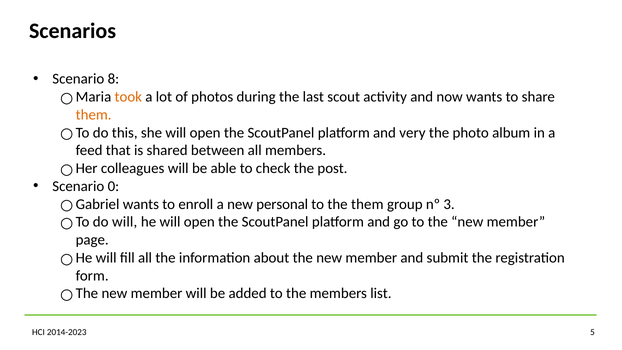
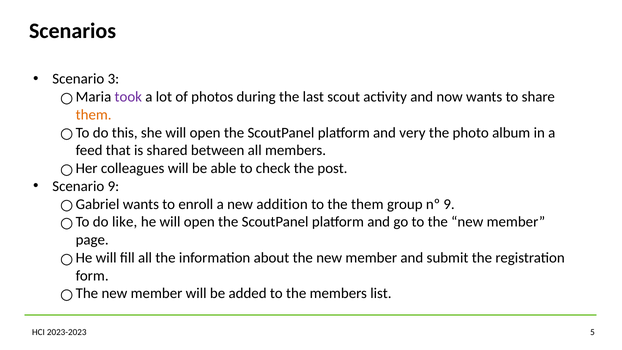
8: 8 -> 3 (113, 79)
took colour: orange -> purple (128, 97)
Scenario 0: 0 -> 9 (113, 186)
personal: personal -> addition (282, 204)
nº 3: 3 -> 9 (449, 204)
do will: will -> like (125, 222)
2014-2023: 2014-2023 -> 2023-2023 (67, 332)
